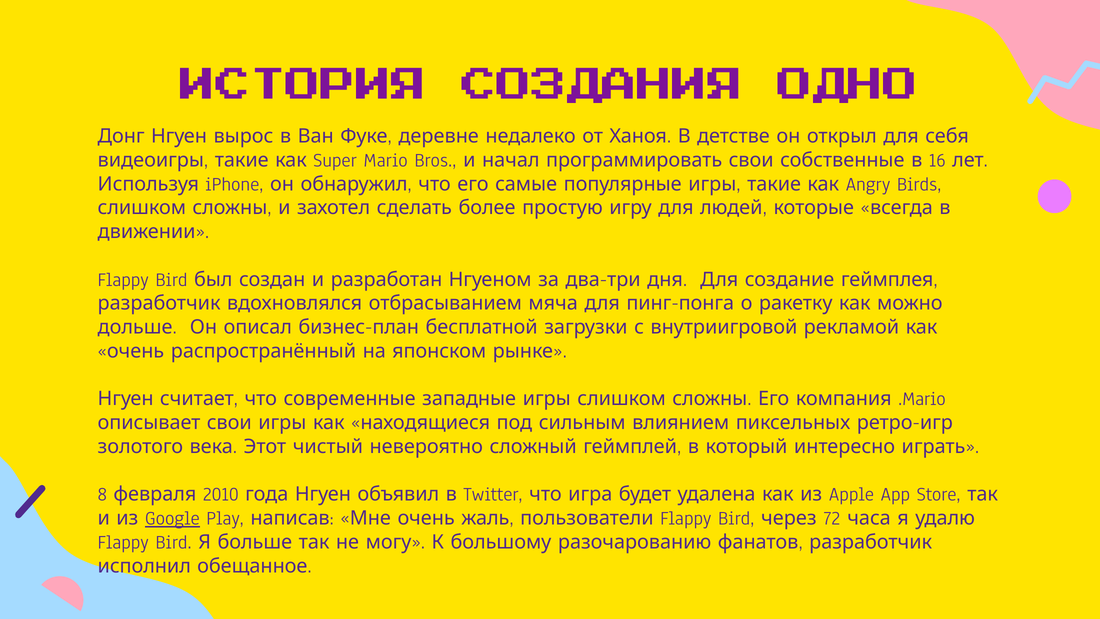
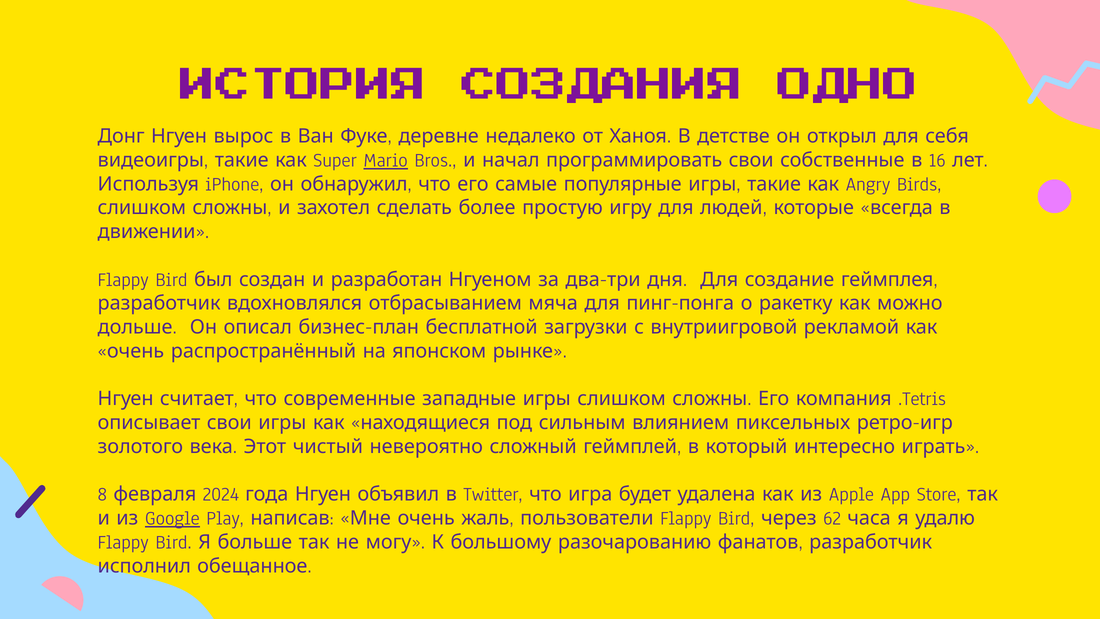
Mario underline: none -> present (386, 160)
.Mario: .Mario -> .Tetris (922, 399)
2010: 2010 -> 2024 (221, 494)
72: 72 -> 62 (832, 518)
